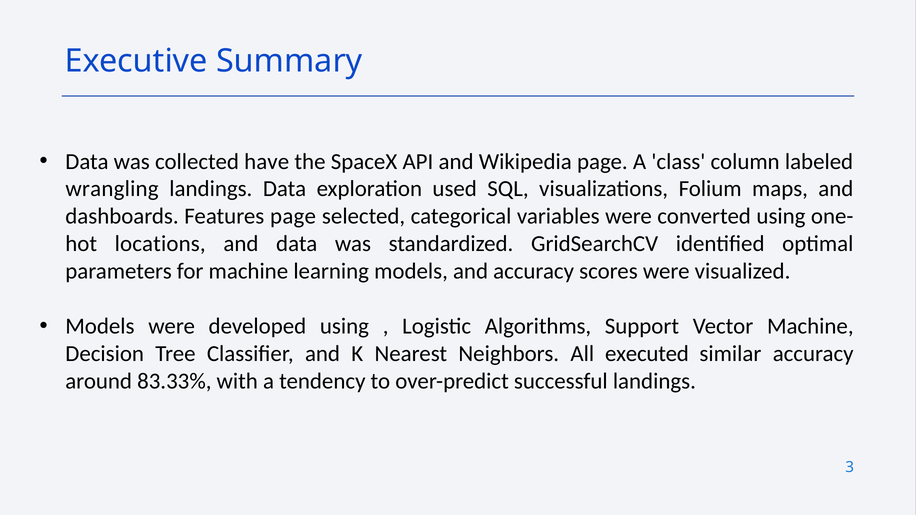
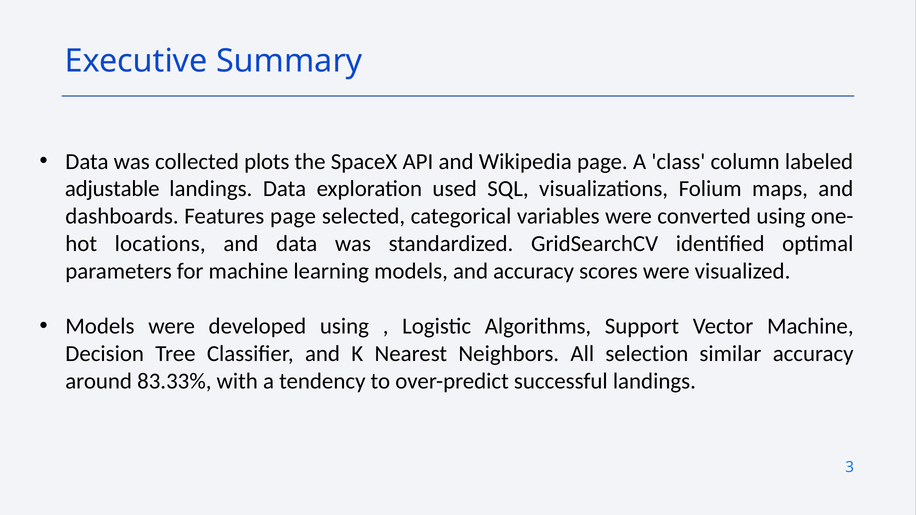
have: have -> plots (267, 162)
wrangling: wrangling -> adjustable (112, 189)
executed: executed -> selection (647, 354)
